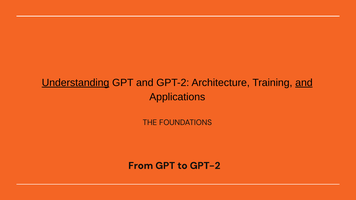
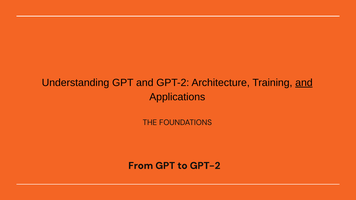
Understanding underline: present -> none (76, 83)
